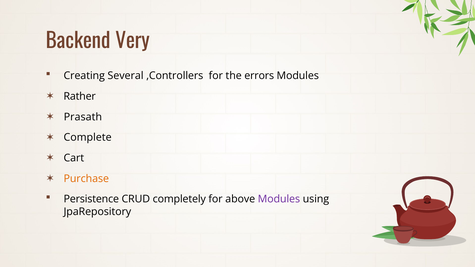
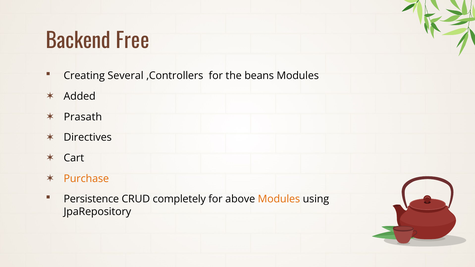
Very: Very -> Free (133, 41)
errors: errors -> beans (259, 76)
Rather: Rather -> Added (80, 96)
Complete: Complete -> Directives (88, 138)
Modules colour: purple -> orange (279, 199)
